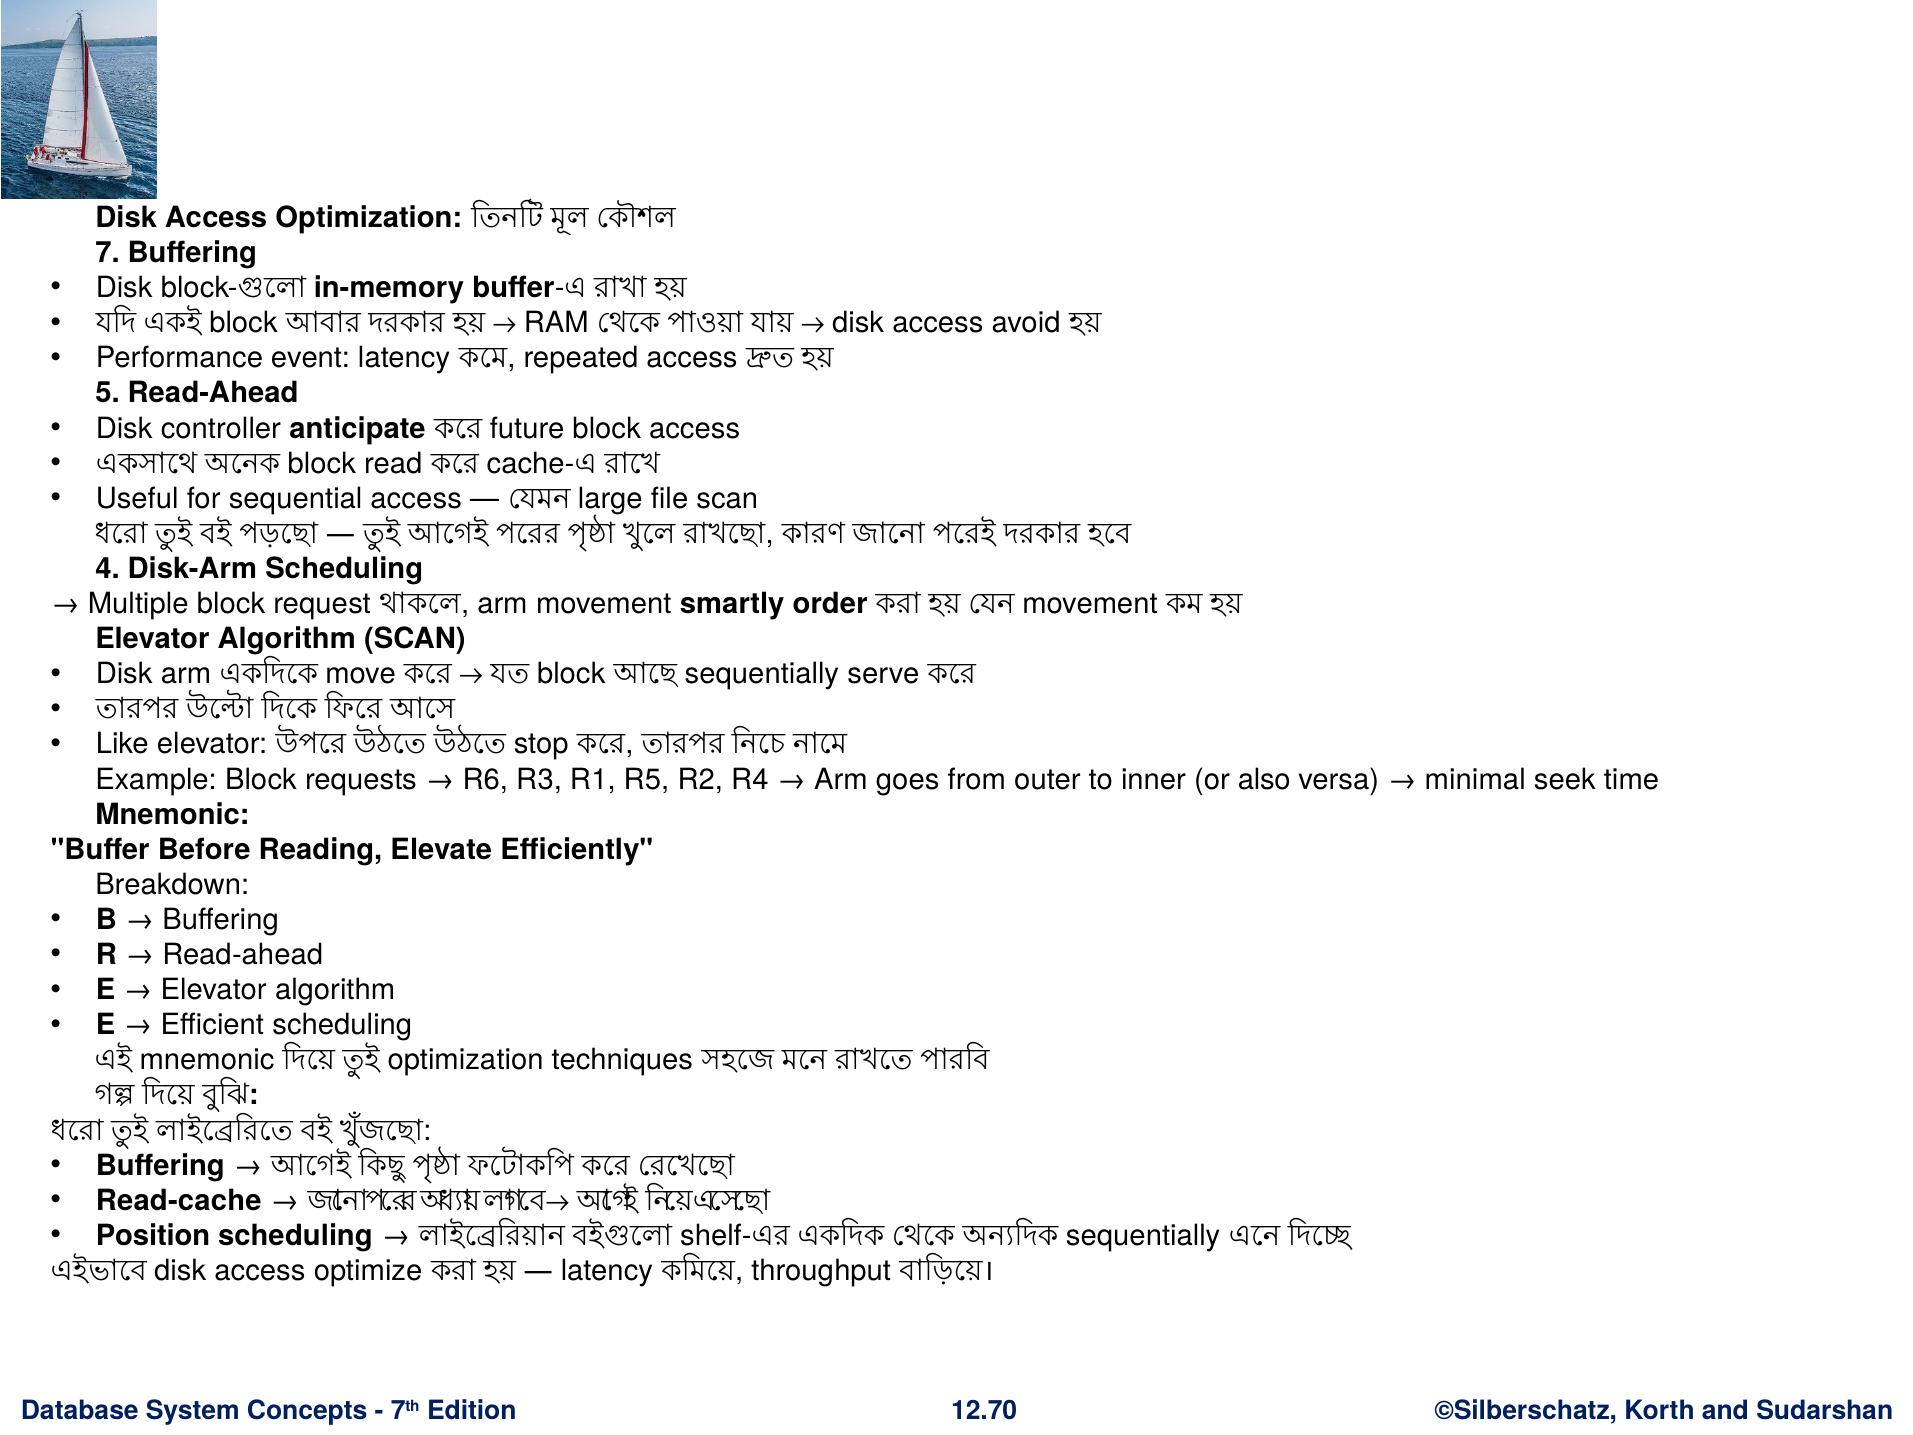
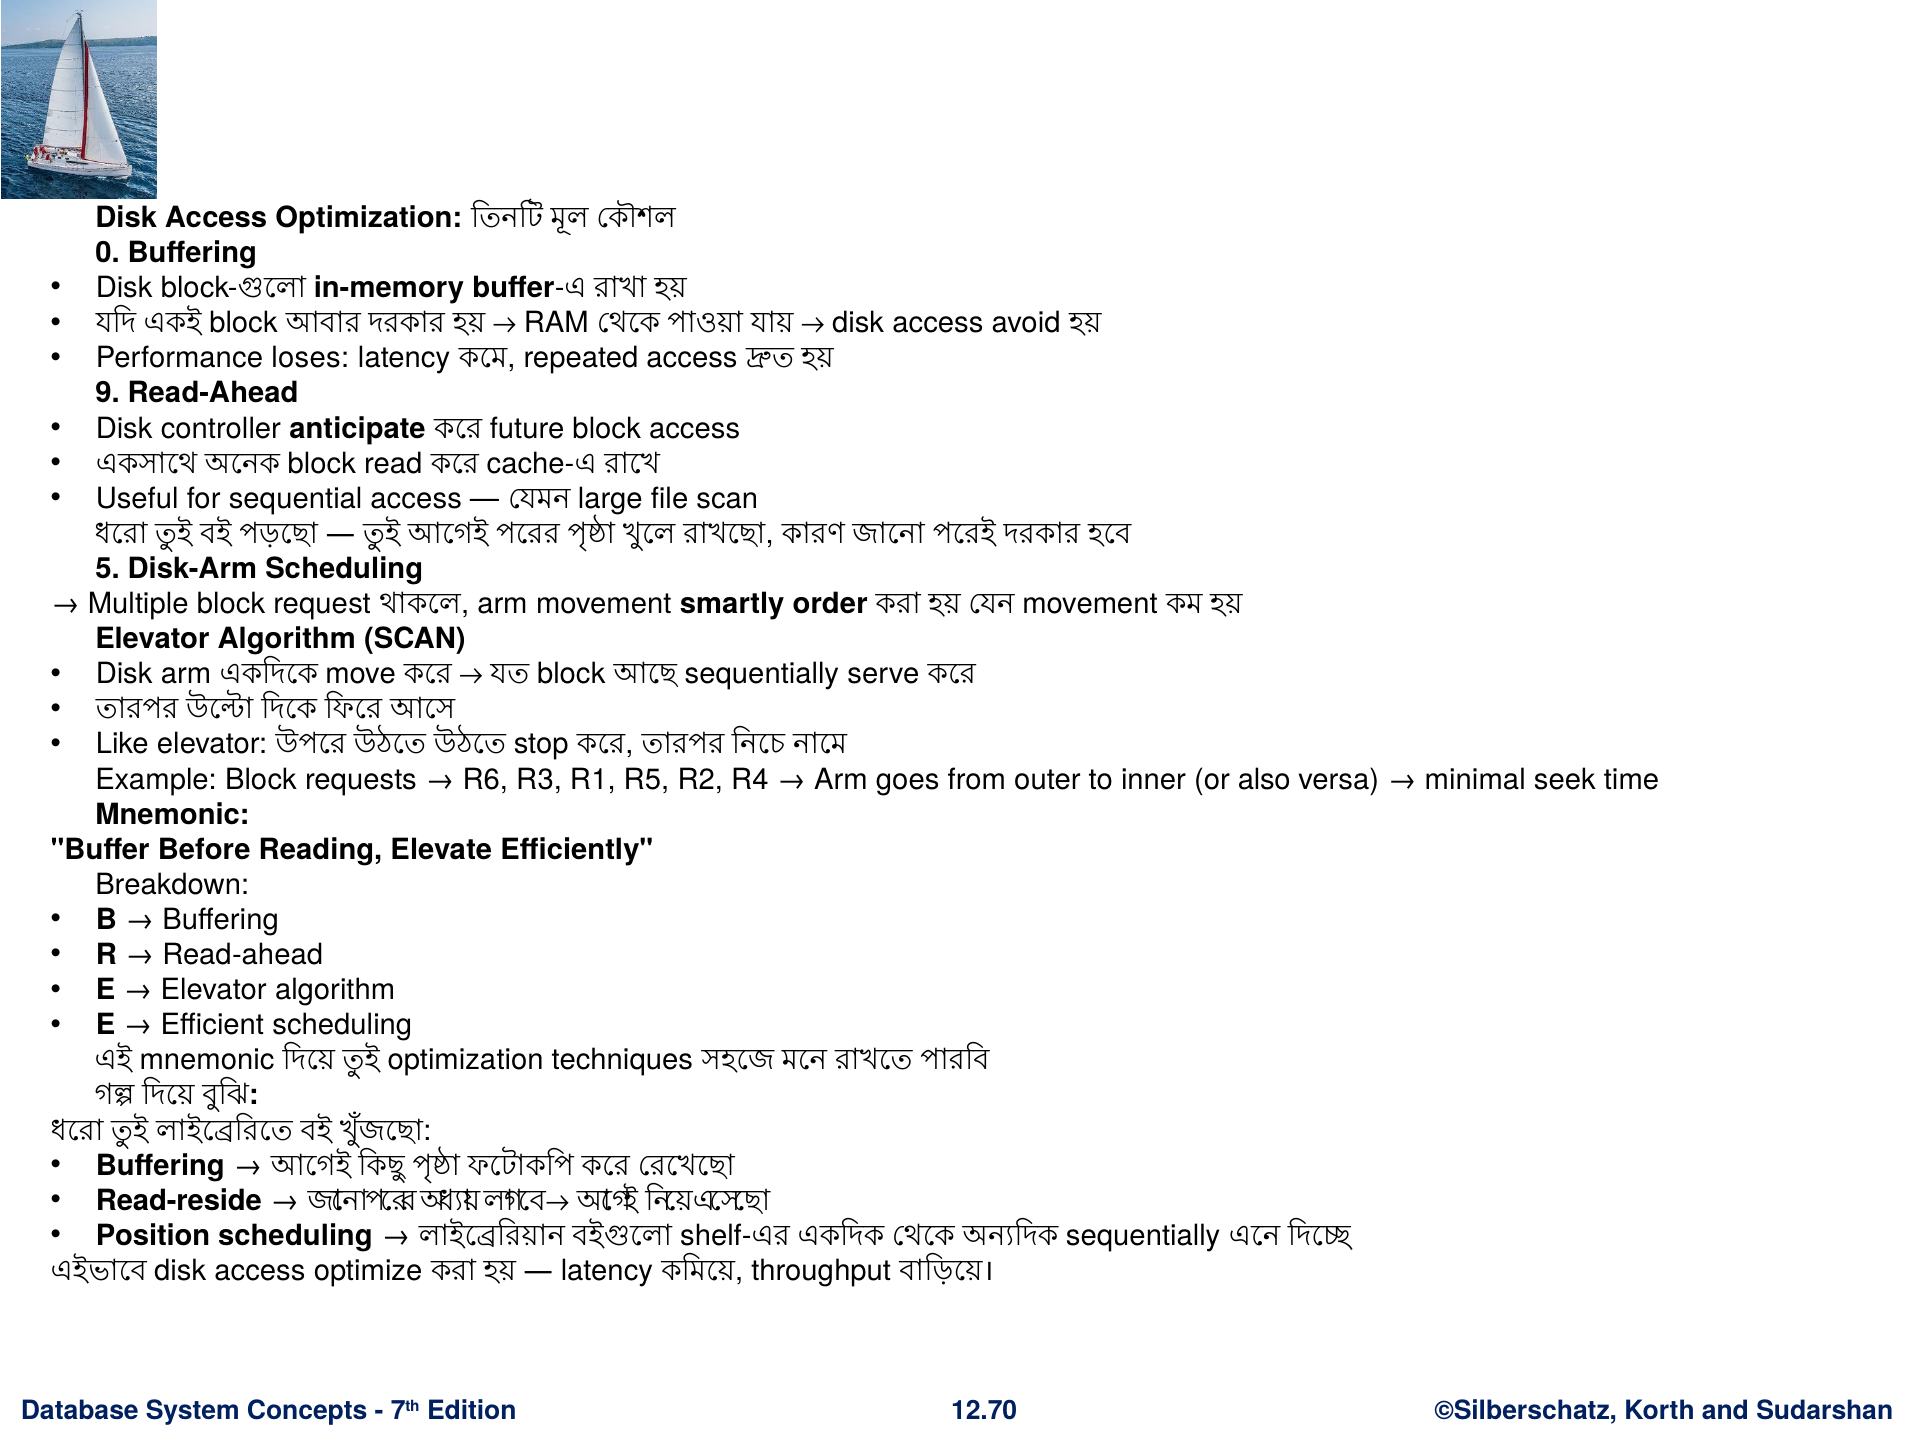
7: 7 -> 0 (107, 253)
event: event -> loses (310, 358)
5: 5 -> 9 (107, 393)
4: 4 -> 5 (107, 569)
Read-cache: Read-cache -> Read-reside (179, 1200)
